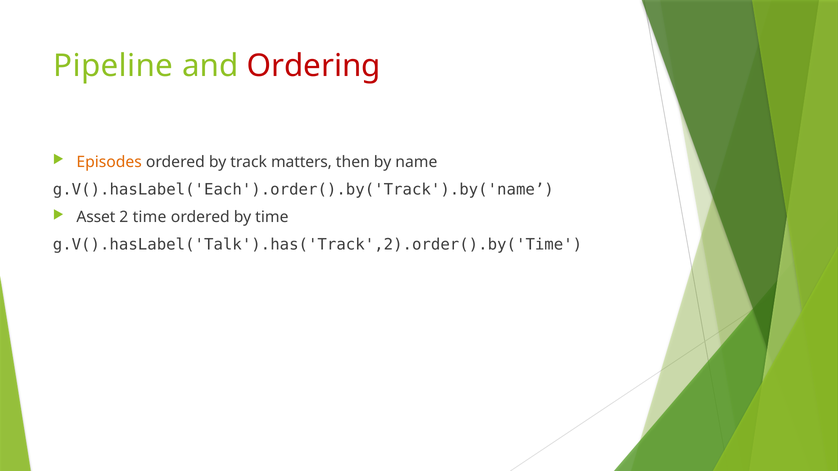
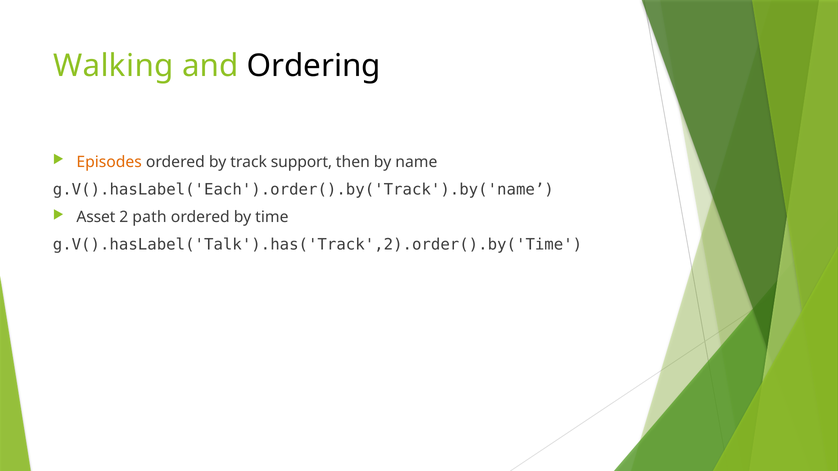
Pipeline: Pipeline -> Walking (113, 66)
Ordering colour: red -> black (314, 66)
matters: matters -> support (302, 162)
2 time: time -> path (150, 217)
